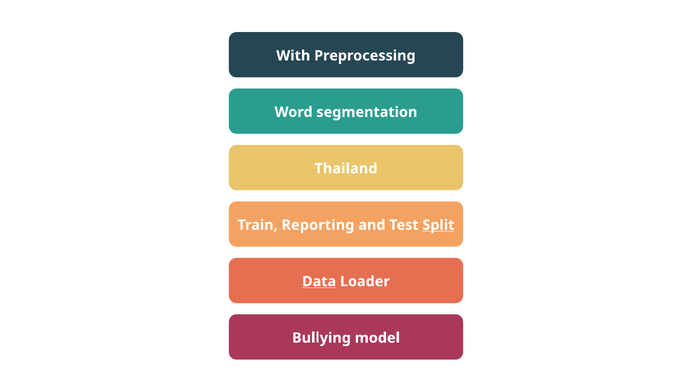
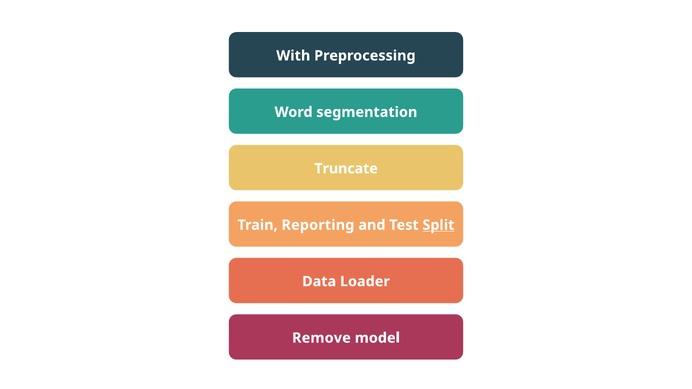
Thailand: Thailand -> Truncate (346, 169)
Data underline: present -> none (319, 282)
Bullying: Bullying -> Remove (321, 338)
